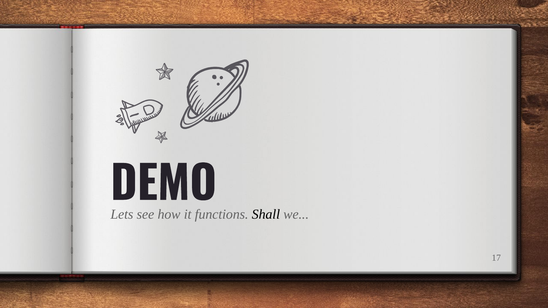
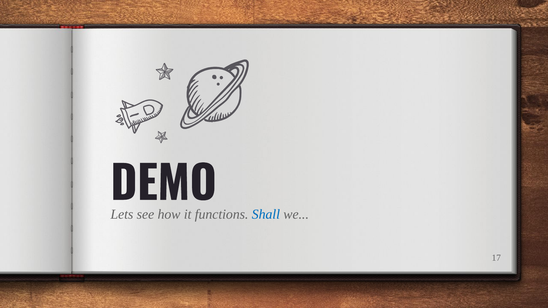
Shall colour: black -> blue (266, 215)
